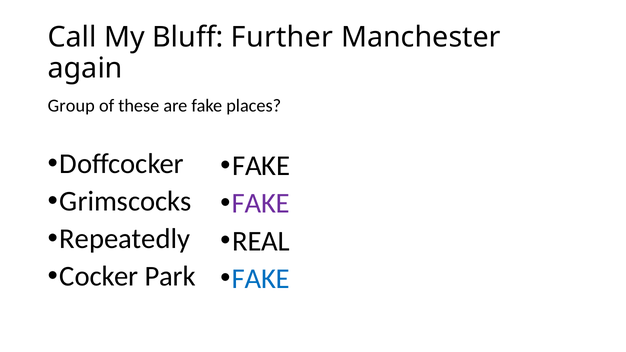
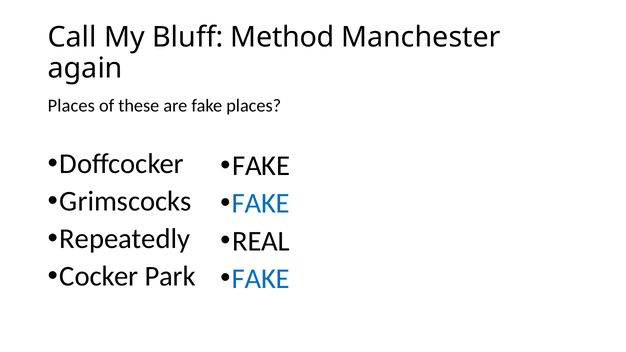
Further: Further -> Method (282, 37)
Group: Group -> Places (71, 106)
FAKE colour: purple -> blue (261, 204)
